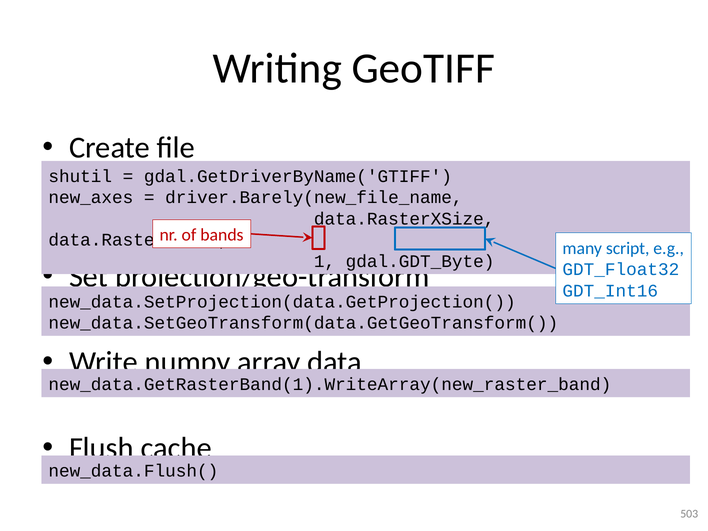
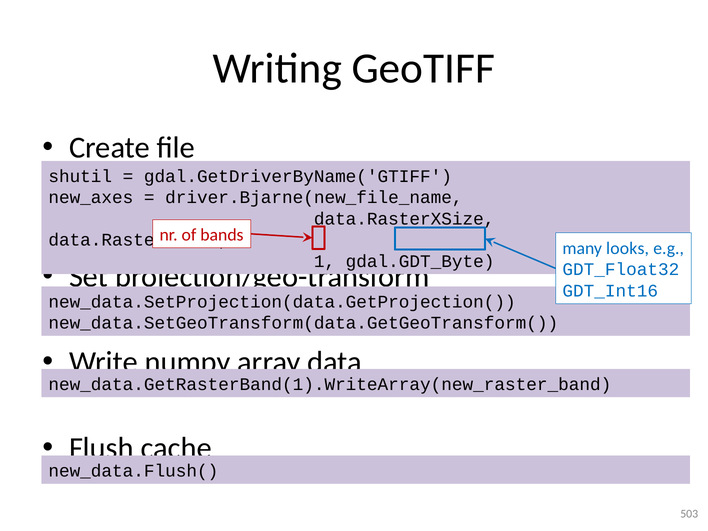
driver.Barely(new_file_name: driver.Barely(new_file_name -> driver.Bjarne(new_file_name (314, 198)
script: script -> looks (628, 248)
